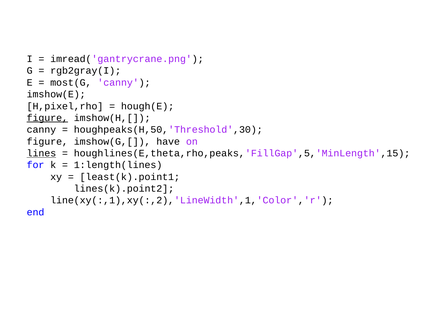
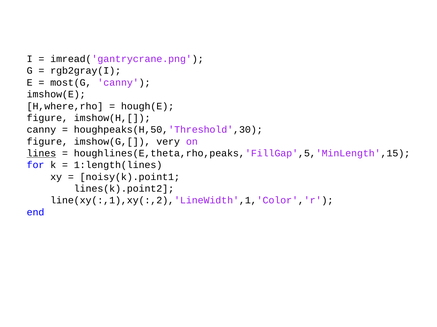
H,pixel,rho: H,pixel,rho -> H,where,rho (65, 106)
figure underline: present -> none (47, 118)
have: have -> very (168, 142)
least(k).point1: least(k).point1 -> noisy(k).point1 (130, 177)
